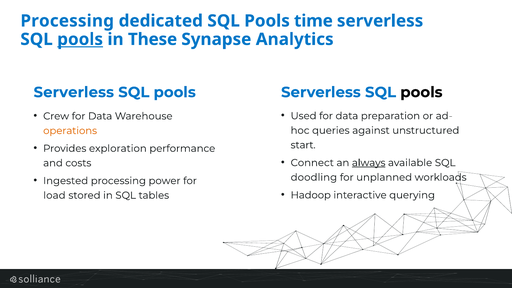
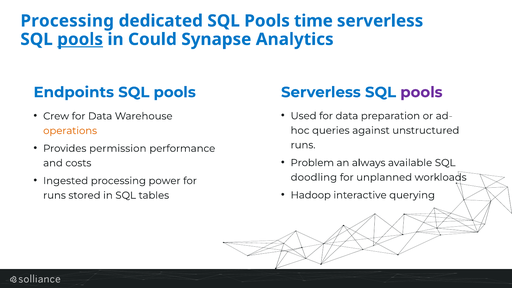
These: These -> Could (152, 39)
Serverless: Serverless -> Endpoints (74, 92)
pools colour: black -> purple (421, 92)
start: start -> runs (303, 145)
exploration: exploration -> permission (118, 148)
Connect: Connect -> Problem (312, 163)
always underline: present -> none (369, 163)
load: load -> runs (54, 195)
